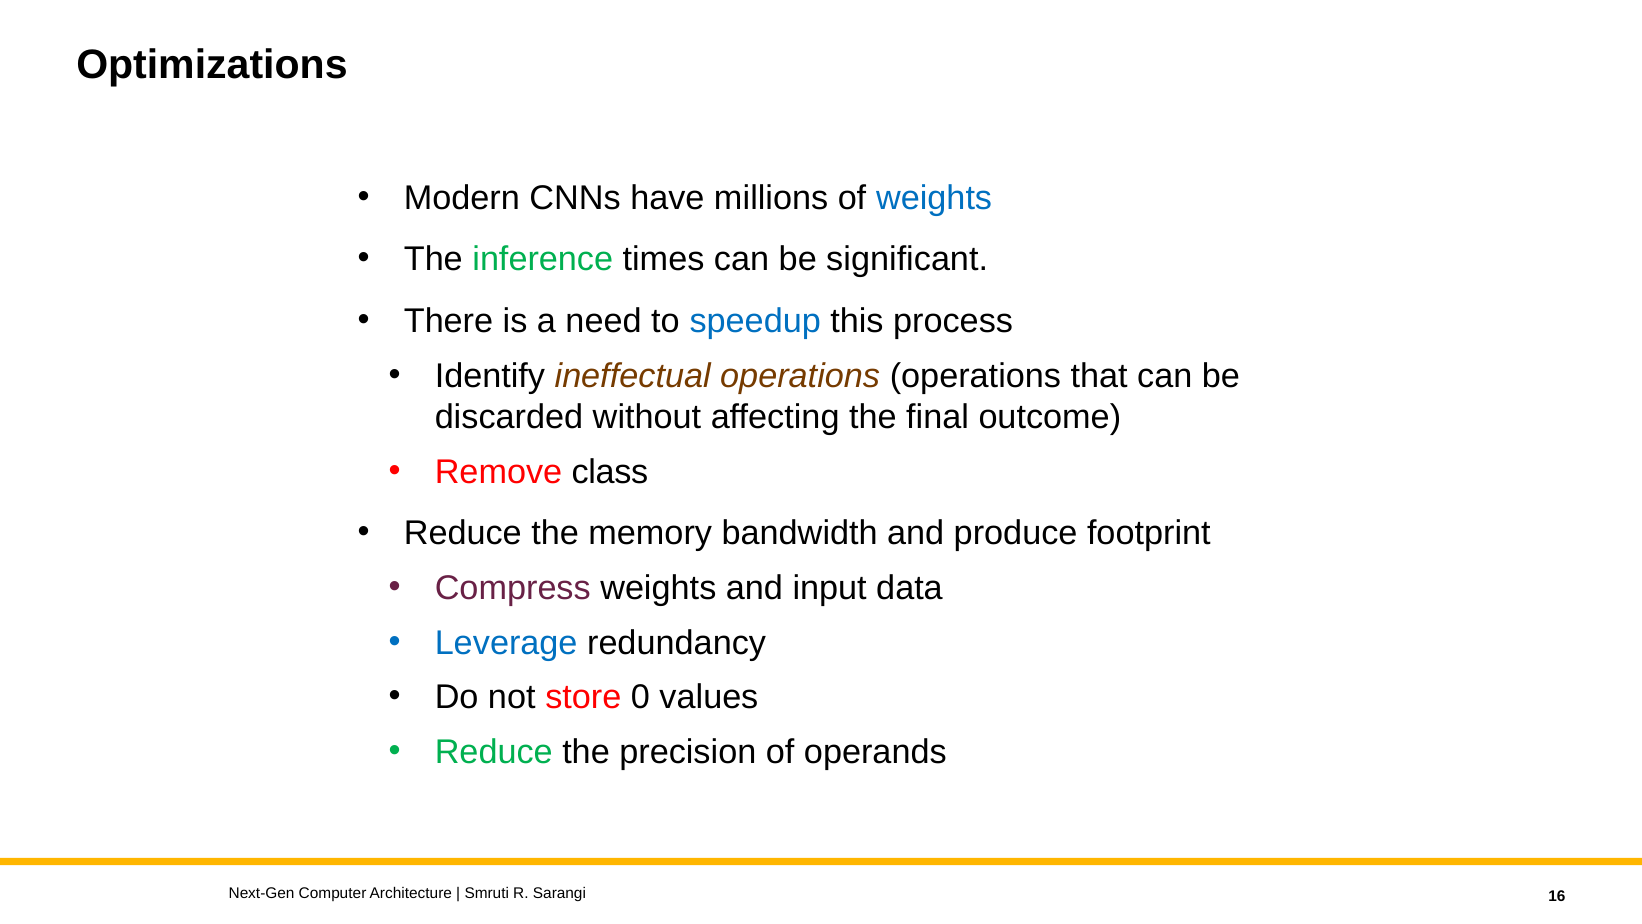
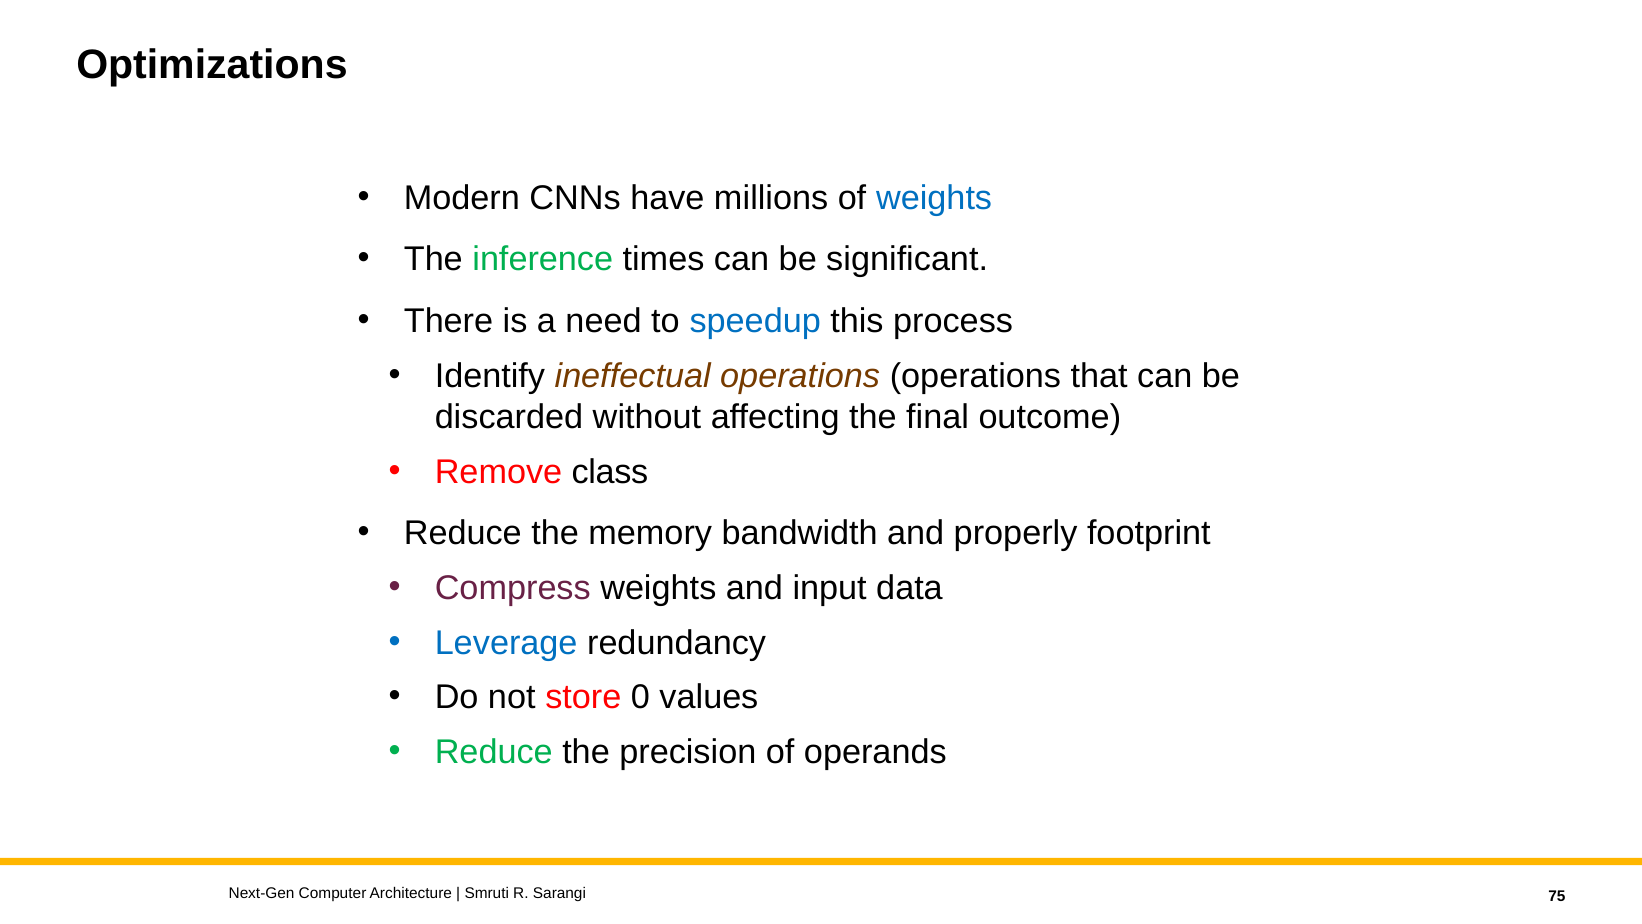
produce: produce -> properly (1016, 533)
16: 16 -> 75 (1557, 896)
